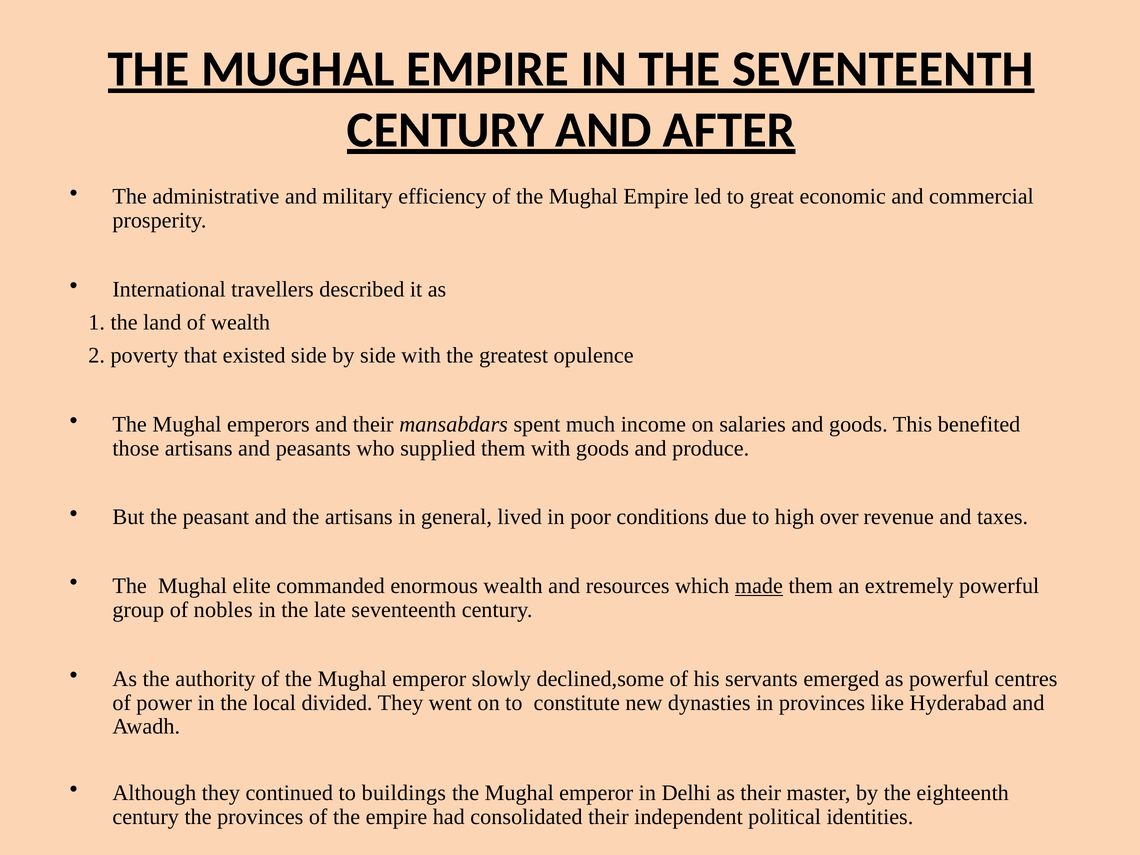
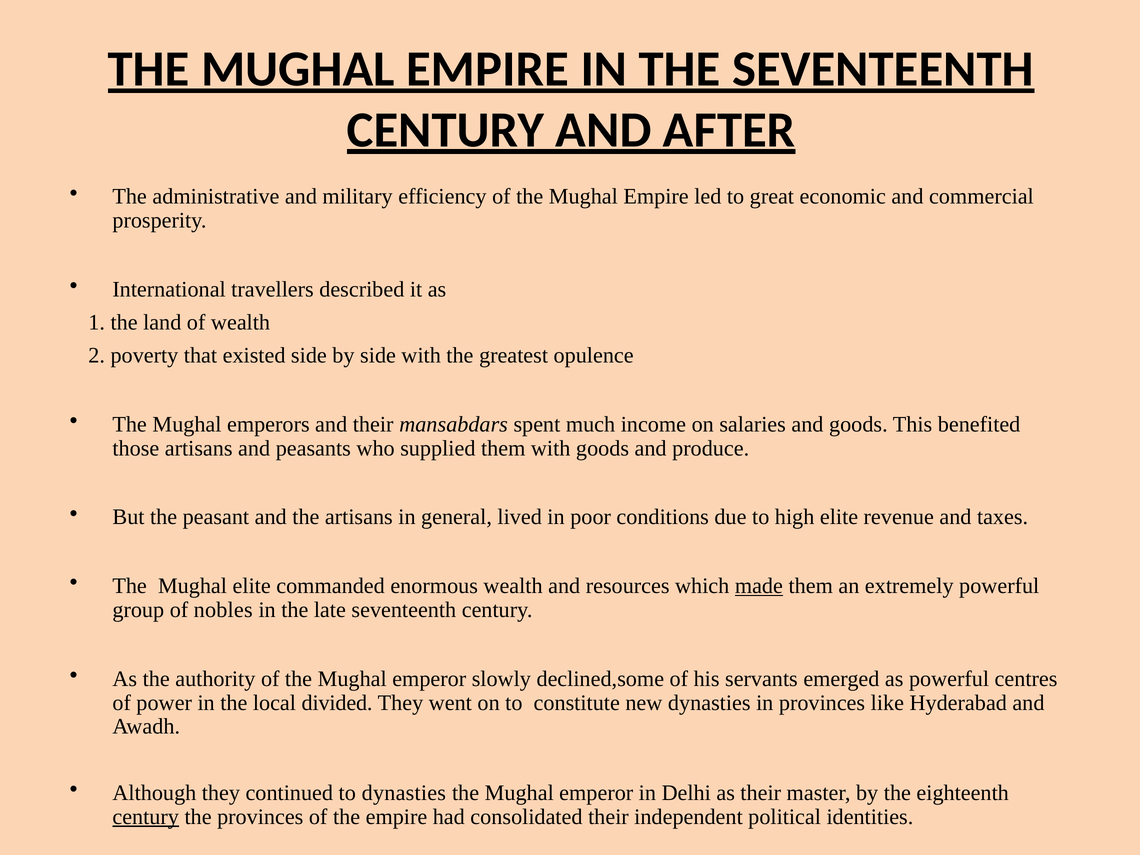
high over: over -> elite (839, 517)
to buildings: buildings -> dynasties (404, 793)
century underline: none -> present (146, 817)
